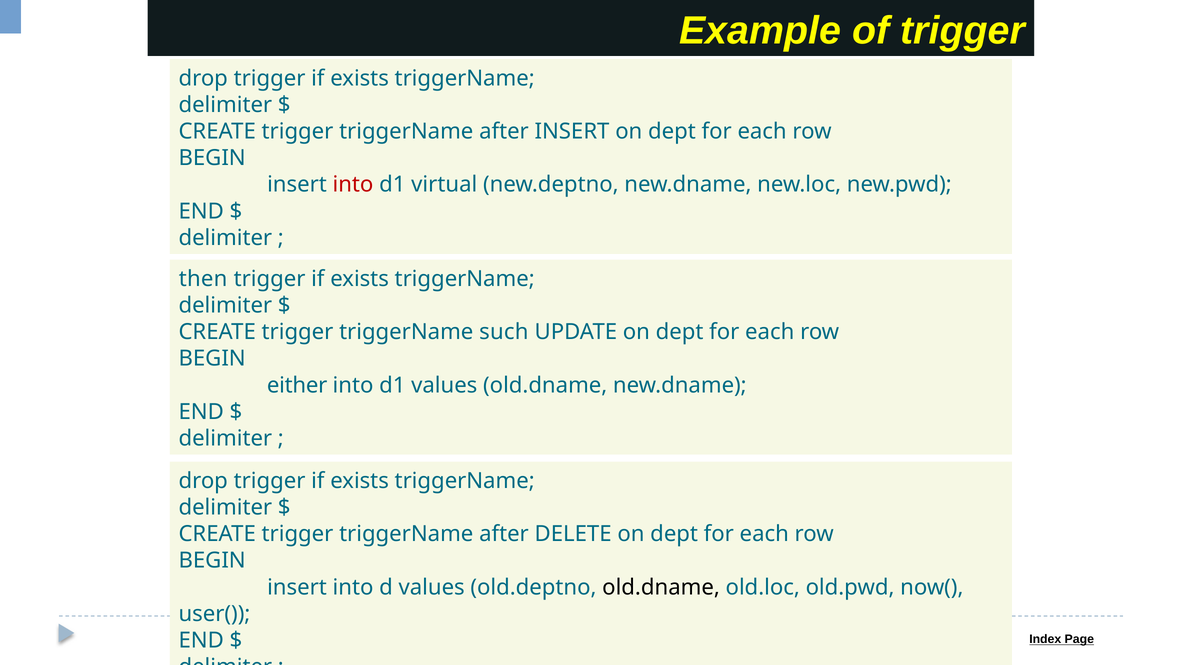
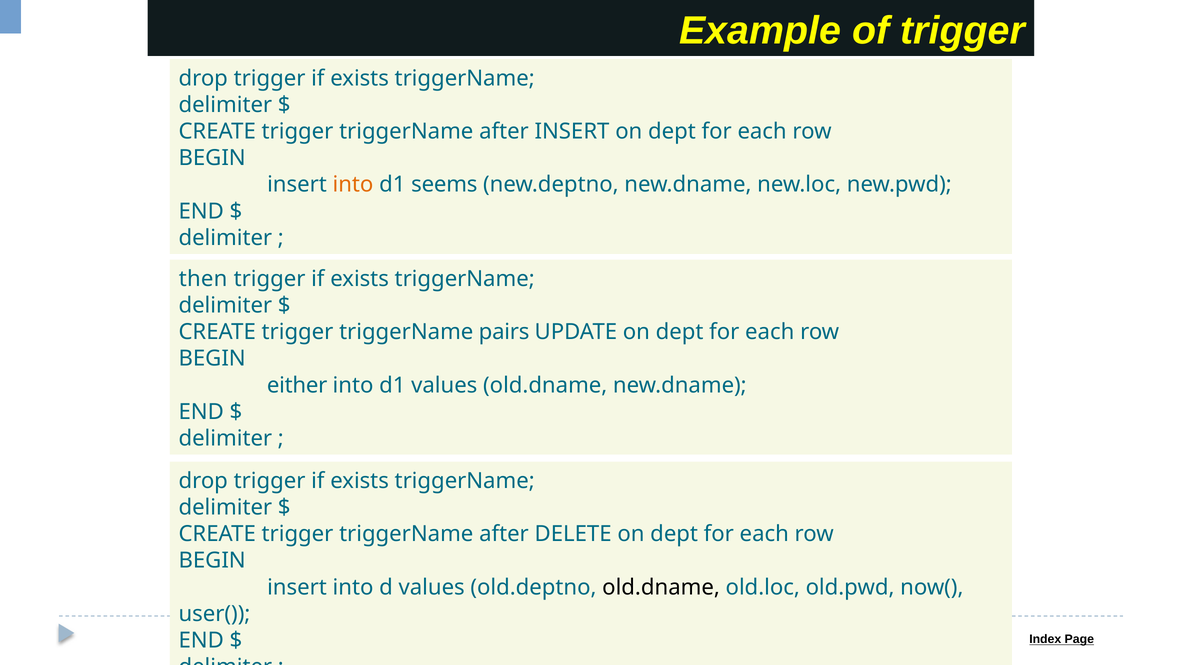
into colour: red -> orange (353, 185)
virtual: virtual -> seems (444, 185)
such: such -> pairs (504, 332)
